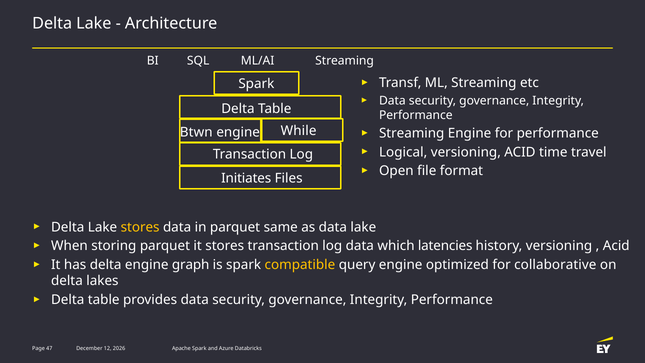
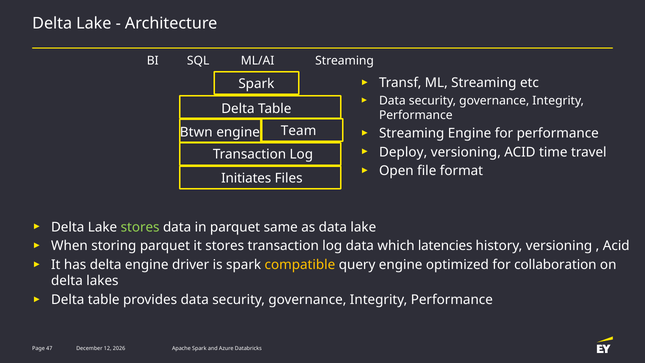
While: While -> Team (299, 131)
Logical: Logical -> Deploy (403, 152)
stores colour: yellow -> light green (140, 227)
graph: graph -> driver (191, 264)
collaborative: collaborative -> collaboration (555, 264)
